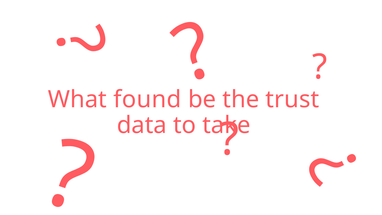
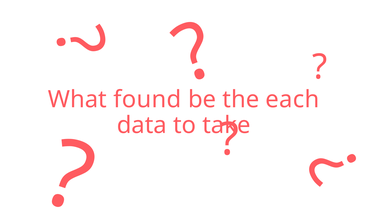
trust: trust -> each (292, 99)
